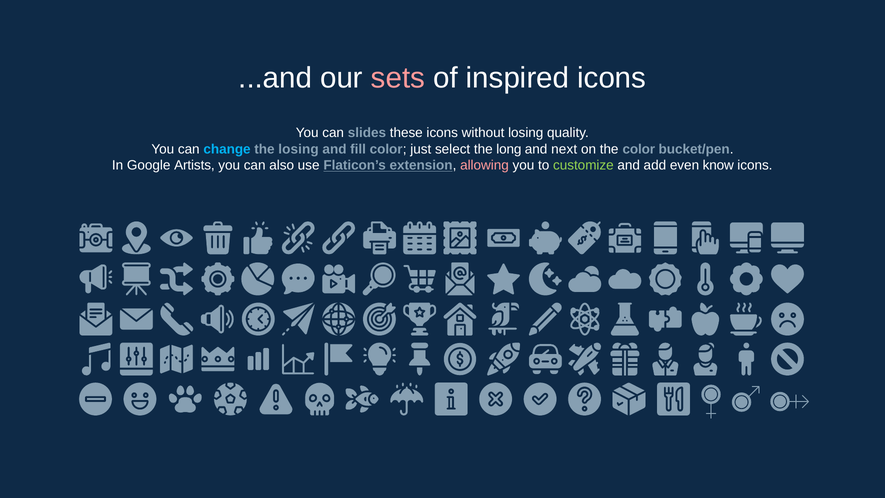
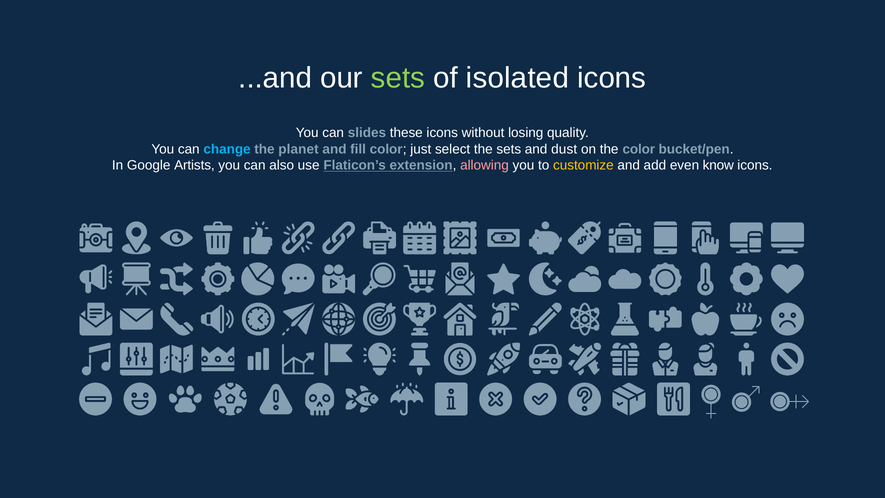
sets colour: pink -> light green (398, 78)
inspired: inspired -> isolated (517, 78)
the losing: losing -> planet (298, 149)
the long: long -> sets (509, 149)
next: next -> dust (564, 149)
customize colour: light green -> yellow (583, 165)
